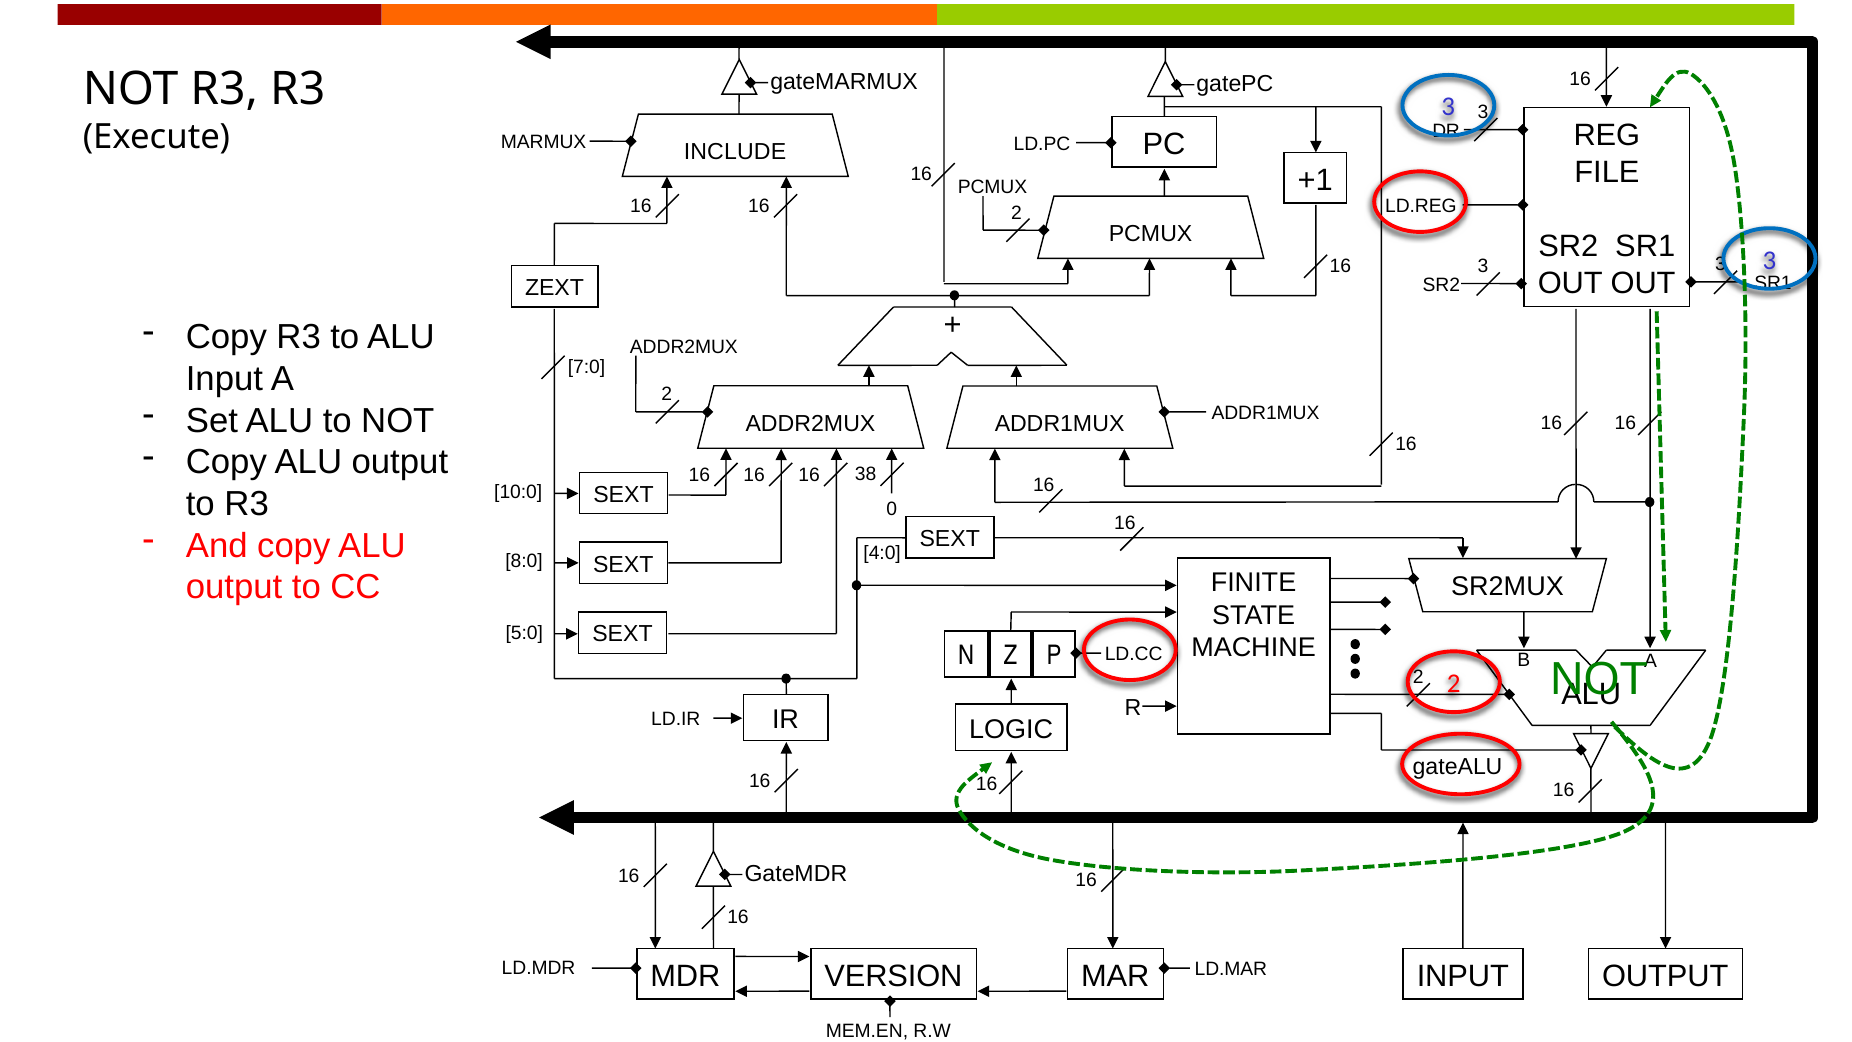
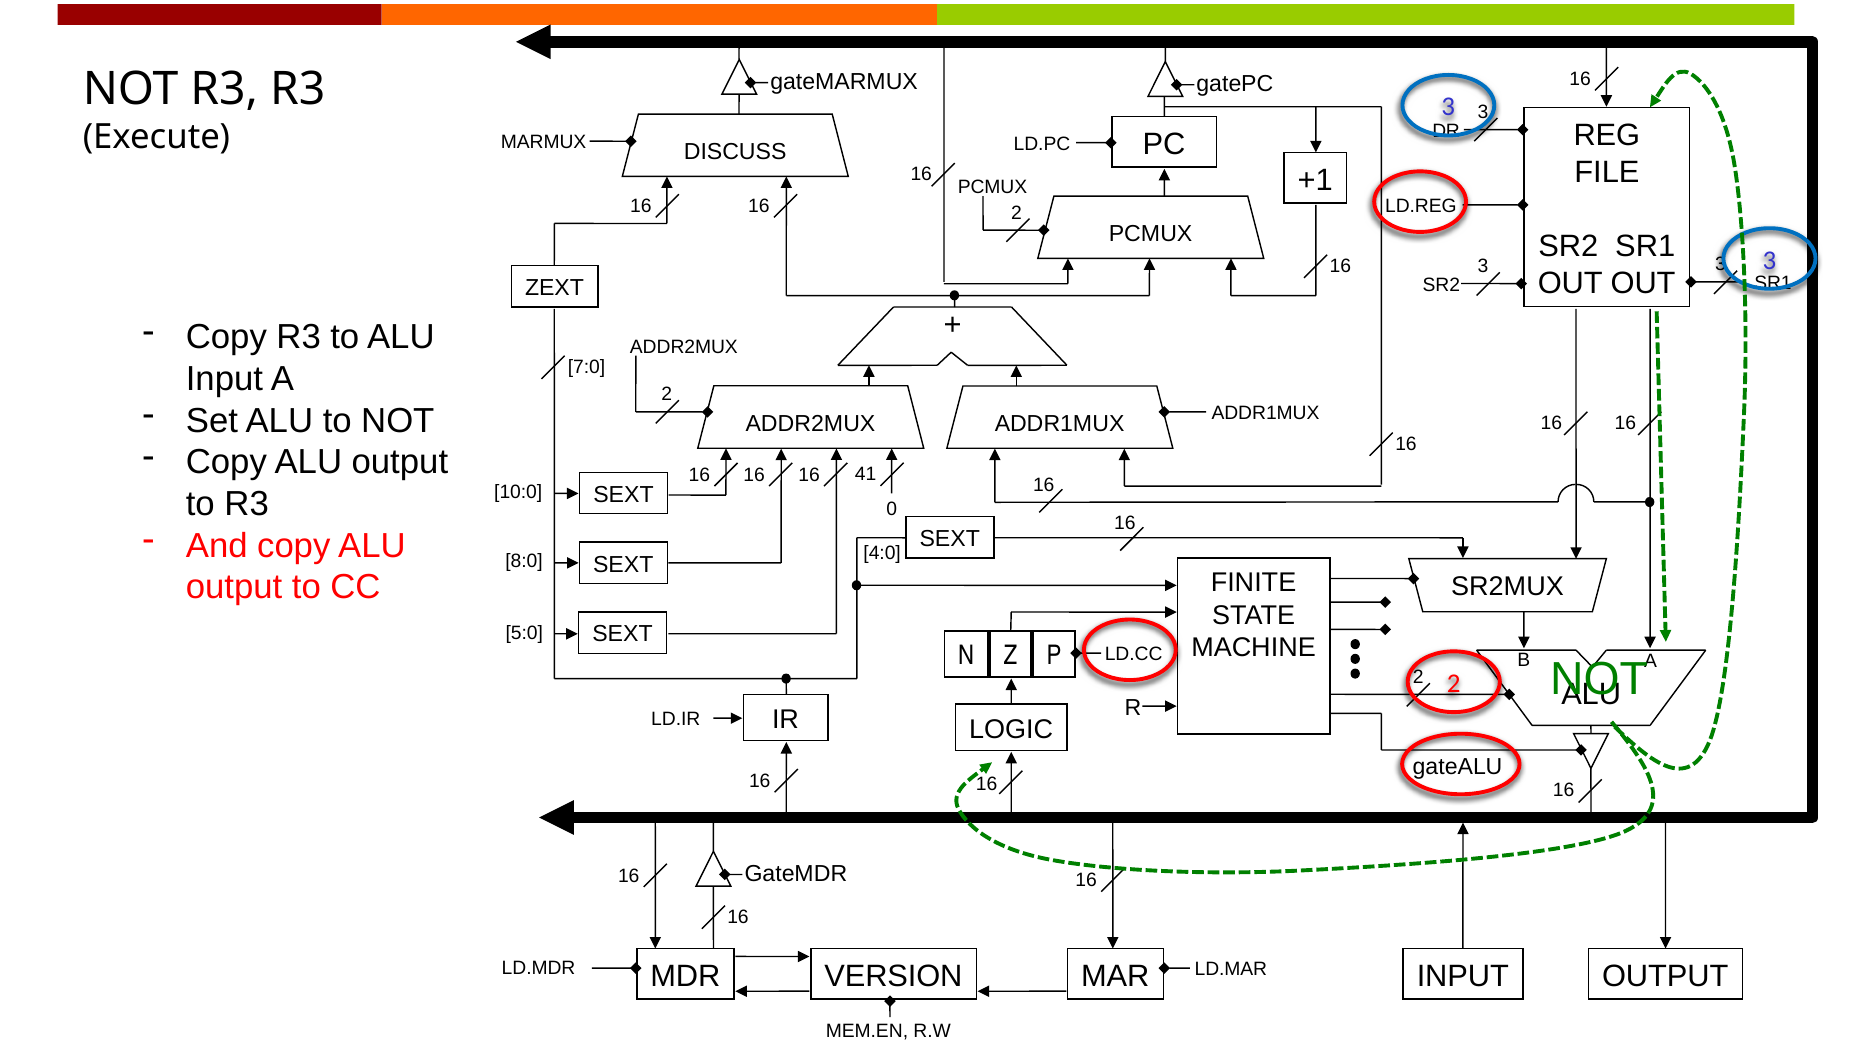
INCLUDE: INCLUDE -> DISCUSS (735, 152)
38: 38 -> 41 (866, 474)
